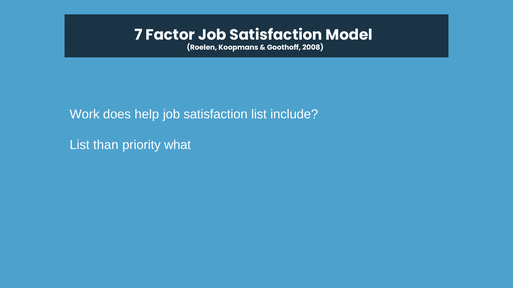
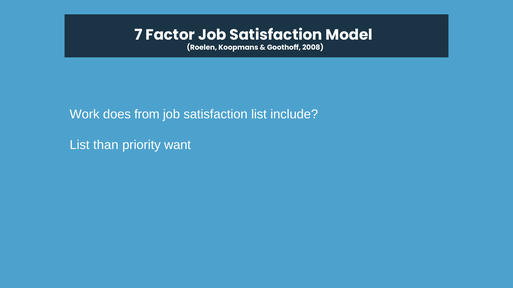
help: help -> from (147, 115)
what: what -> want (177, 145)
